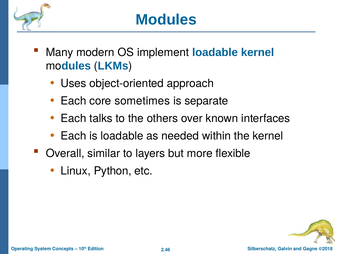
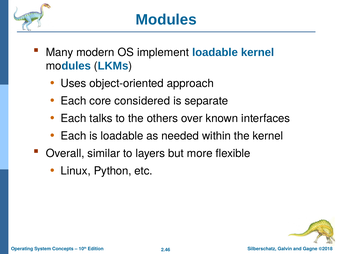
sometimes: sometimes -> considered (142, 101)
